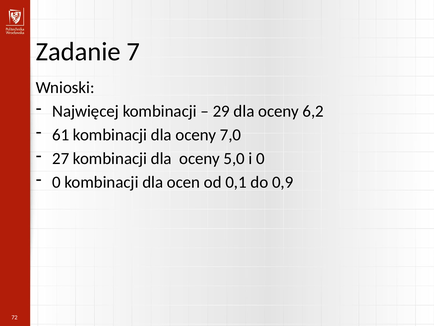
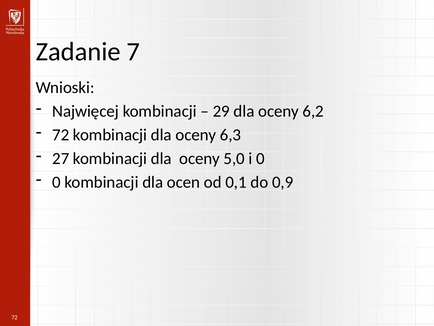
61: 61 -> 72 (61, 135)
7,0: 7,0 -> 6,3 (230, 135)
